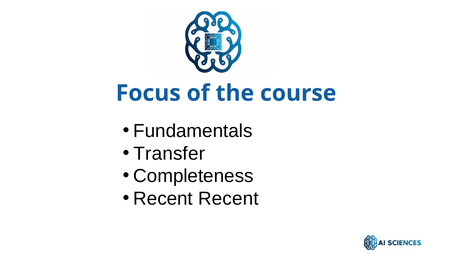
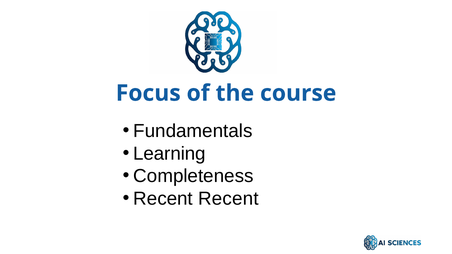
Transfer: Transfer -> Learning (169, 154)
